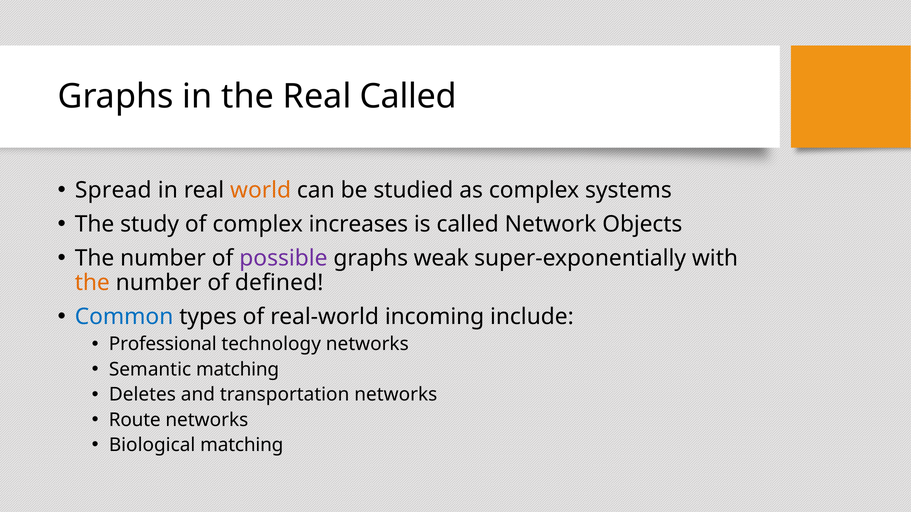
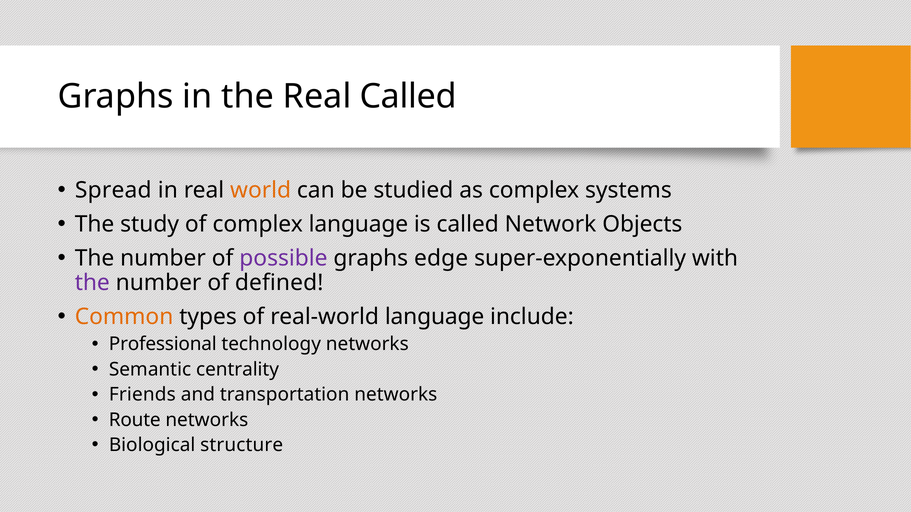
complex increases: increases -> language (358, 224)
weak: weak -> edge (441, 258)
the colour: orange -> purple (92, 283)
Common colour: blue -> orange (124, 317)
real-world incoming: incoming -> language (435, 317)
Semantic matching: matching -> centrality (238, 370)
Deletes: Deletes -> Friends (142, 395)
Biological matching: matching -> structure (242, 445)
